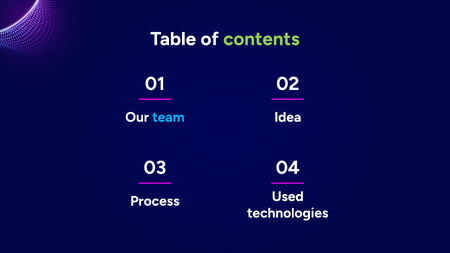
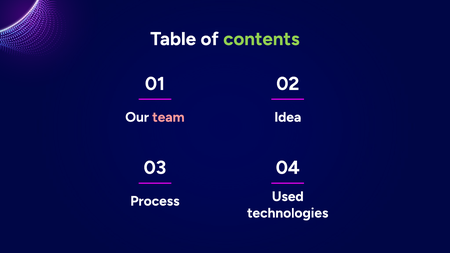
team colour: light blue -> pink (168, 117)
